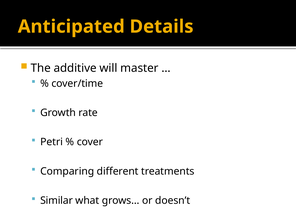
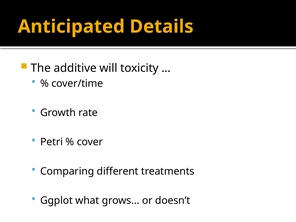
master: master -> toxicity (139, 68)
Similar: Similar -> Ggplot (57, 201)
